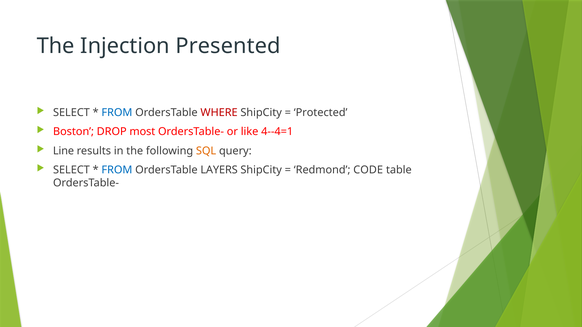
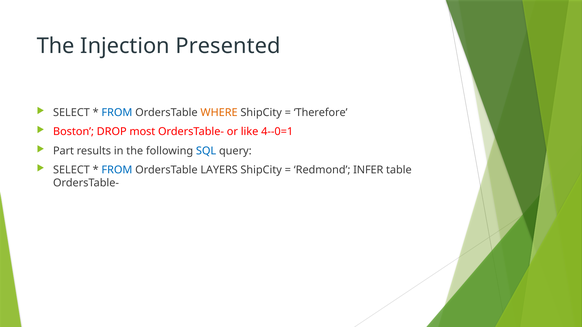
WHERE colour: red -> orange (219, 113)
Protected: Protected -> Therefore (321, 113)
4--4=1: 4--4=1 -> 4--0=1 (277, 132)
Line: Line -> Part (64, 151)
SQL colour: orange -> blue (206, 151)
CODE: CODE -> INFER (368, 170)
